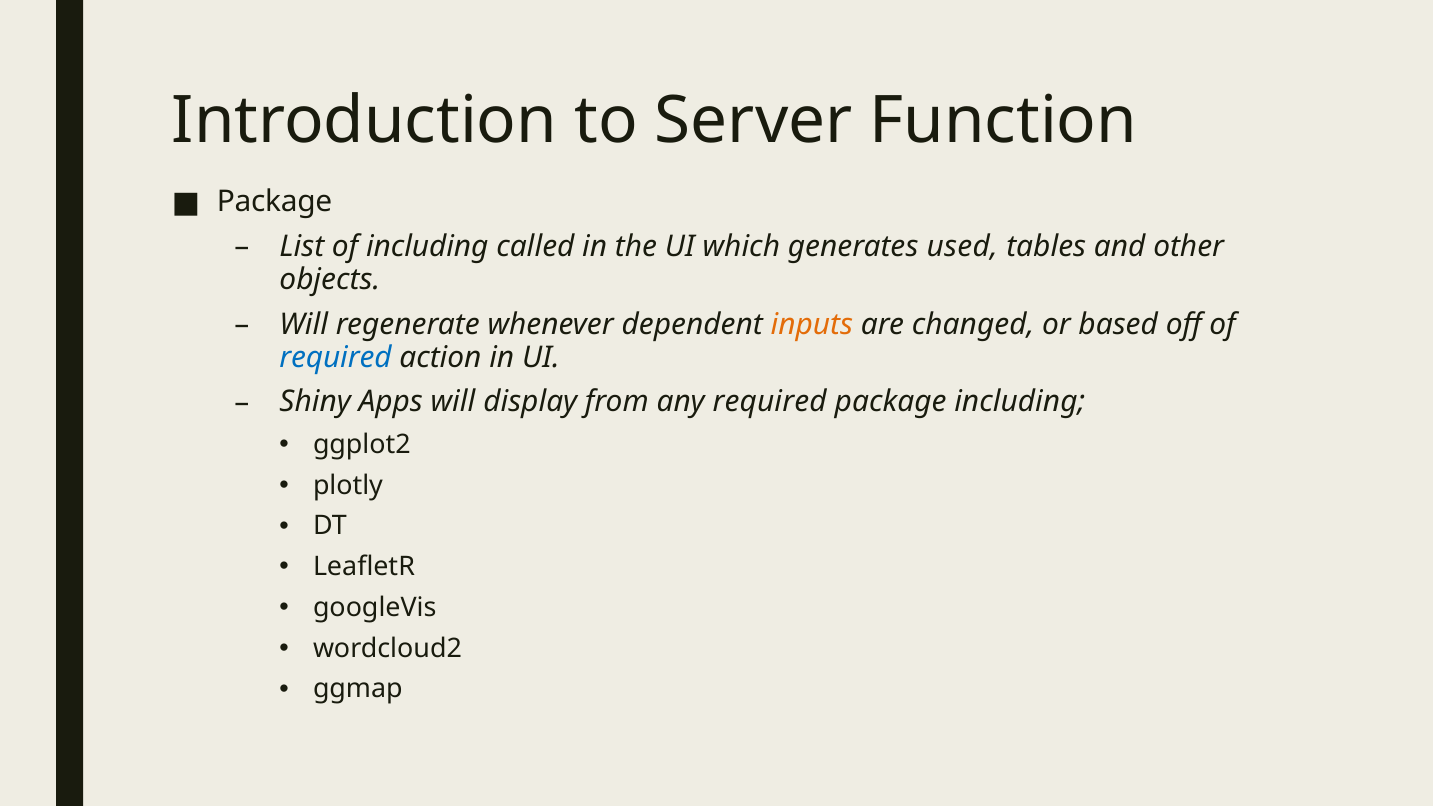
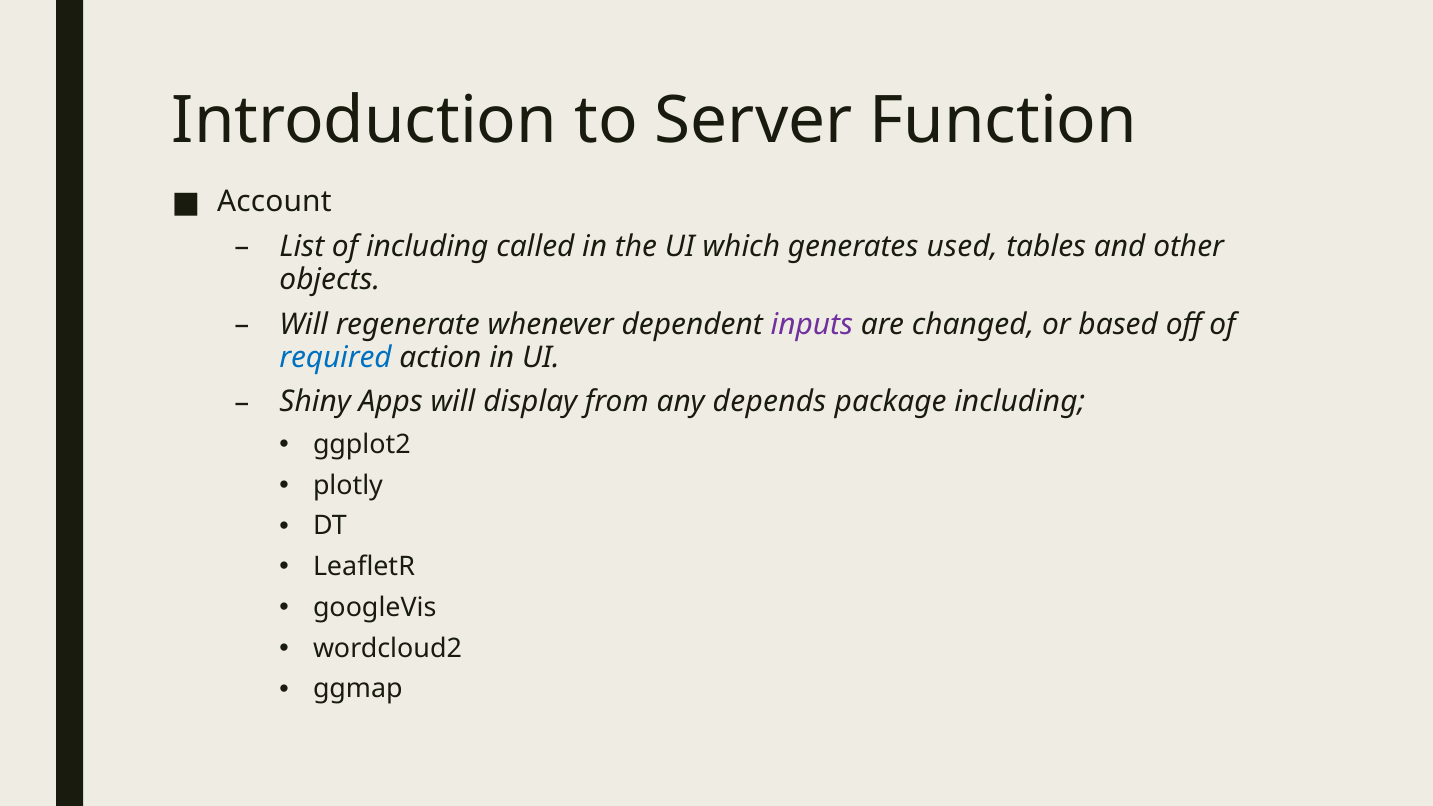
Package: Package -> Account (274, 202)
inputs colour: orange -> purple (812, 324)
any required: required -> depends (770, 402)
